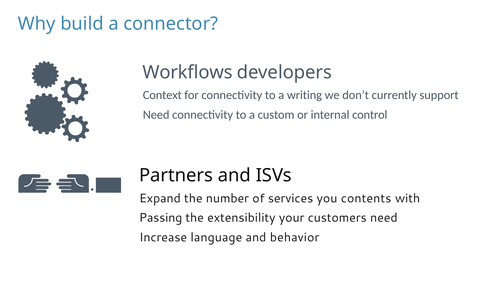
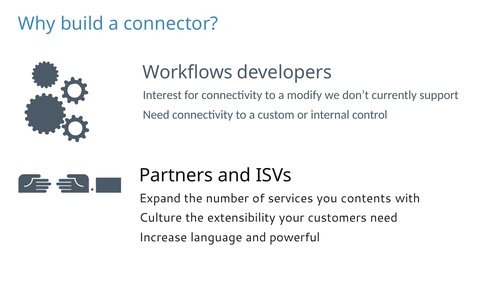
Context: Context -> Interest (162, 95)
writing: writing -> modify (304, 95)
Passing: Passing -> Culture (161, 217)
behavior: behavior -> powerful (295, 237)
